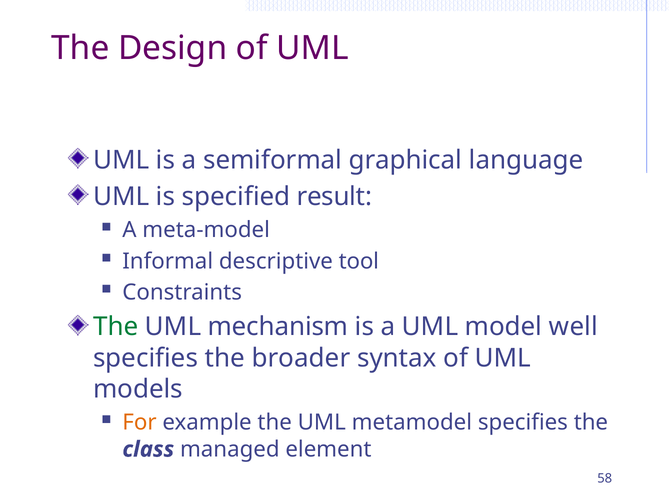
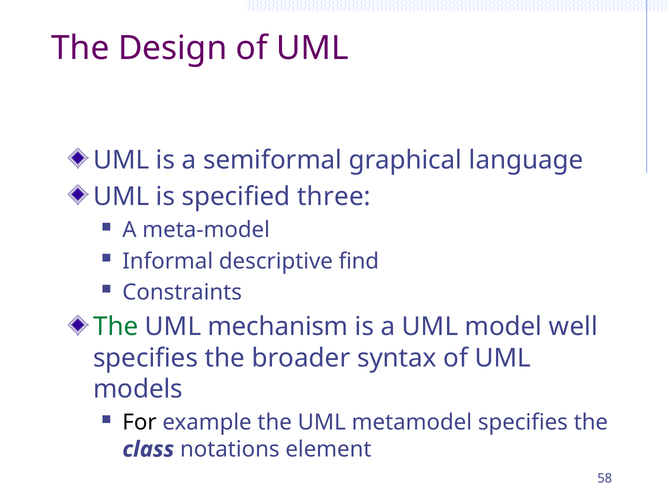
result: result -> three (334, 197)
tool: tool -> find (359, 261)
For colour: orange -> black (139, 422)
managed: managed -> notations (230, 449)
